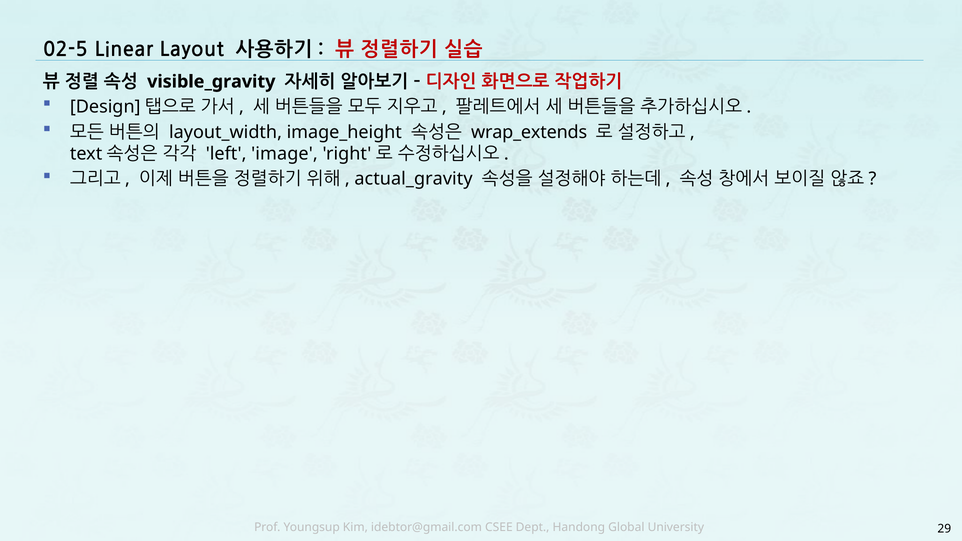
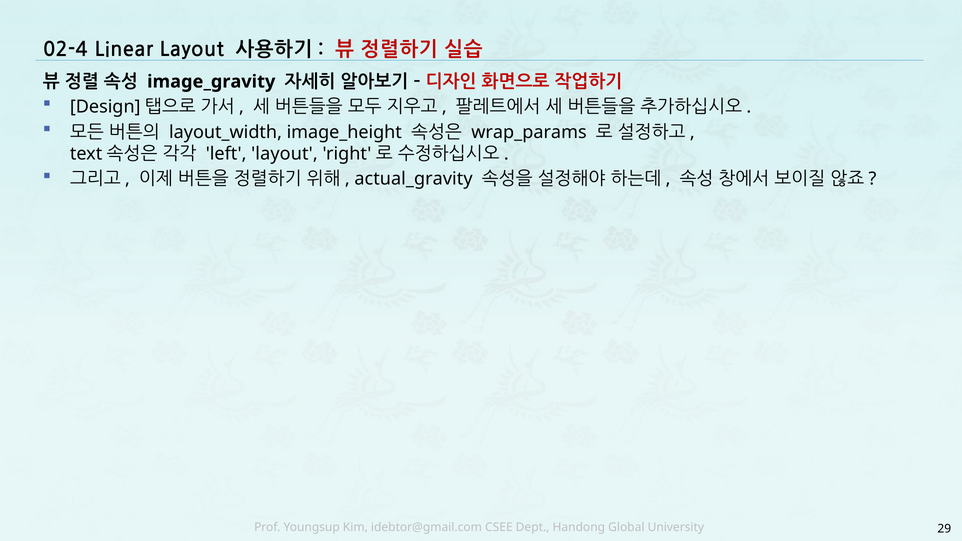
02-5: 02-5 -> 02-4 (65, 49)
visible_gravity: visible_gravity -> image_gravity (211, 82)
wrap_extends: wrap_extends -> wrap_params (529, 132)
left image: image -> layout (284, 154)
